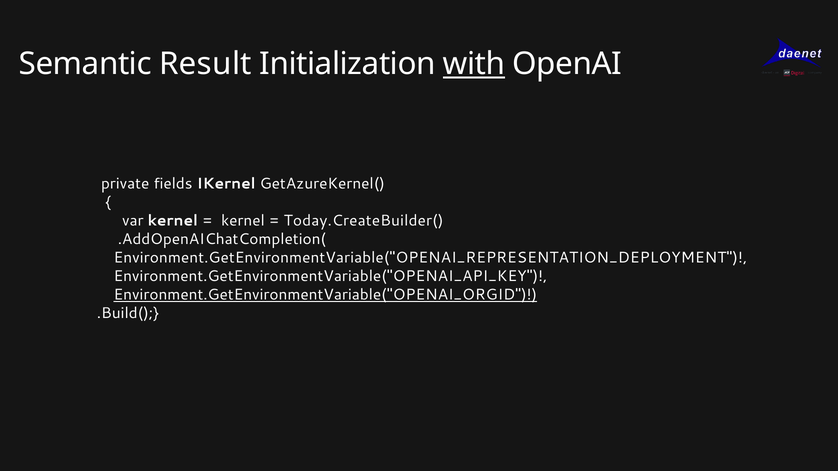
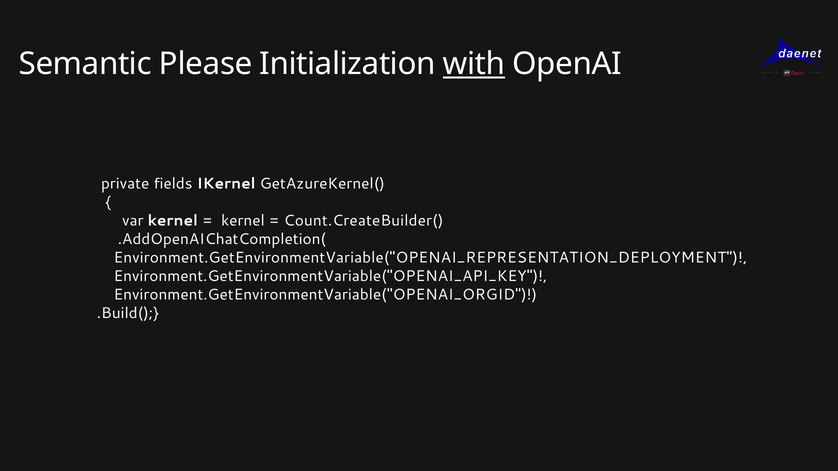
Result: Result -> Please (206, 64)
Today.CreateBuilder(: Today.CreateBuilder( -> Count.CreateBuilder( (364, 221)
Environment.GetEnvironmentVariable("OPENAI_ORGID underline: present -> none (325, 295)
